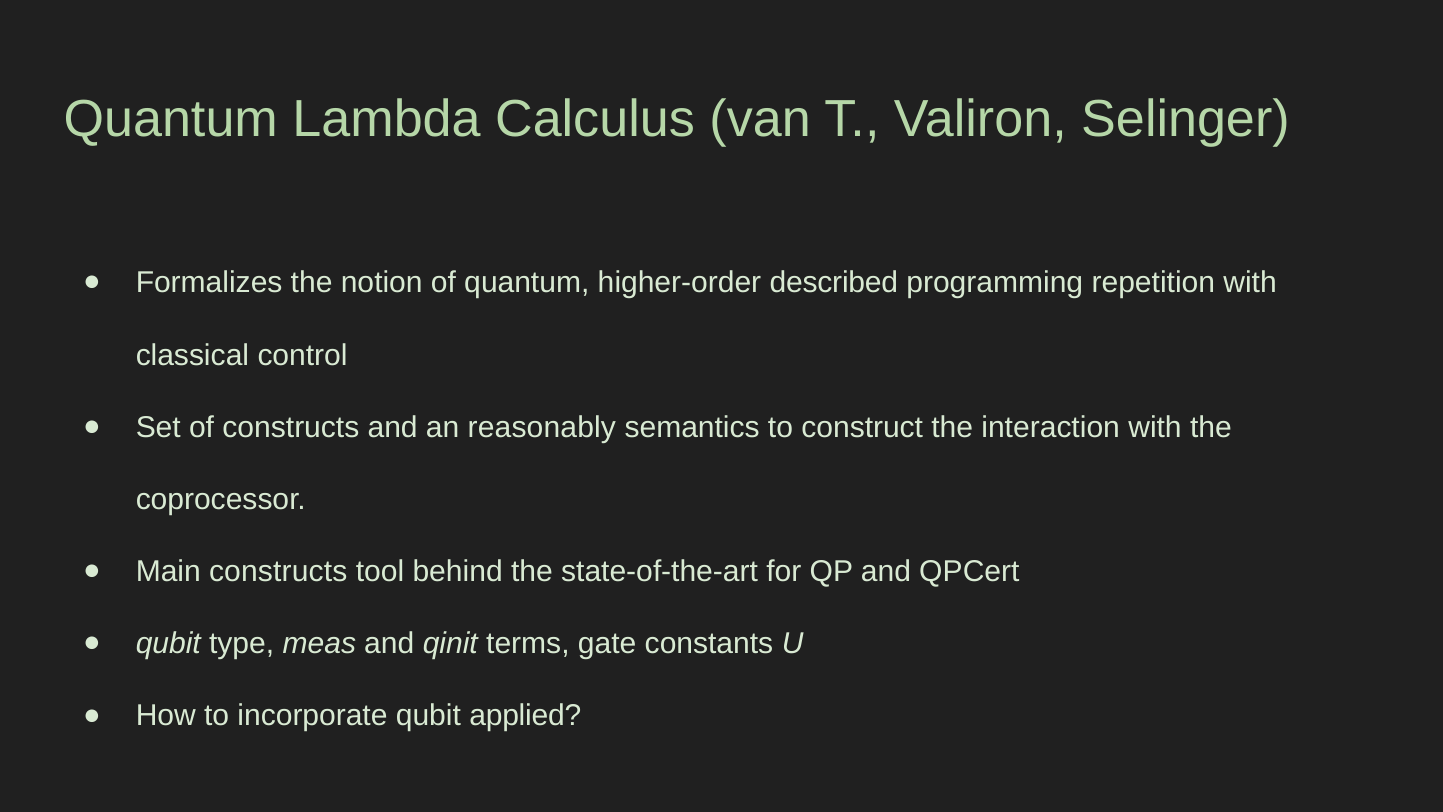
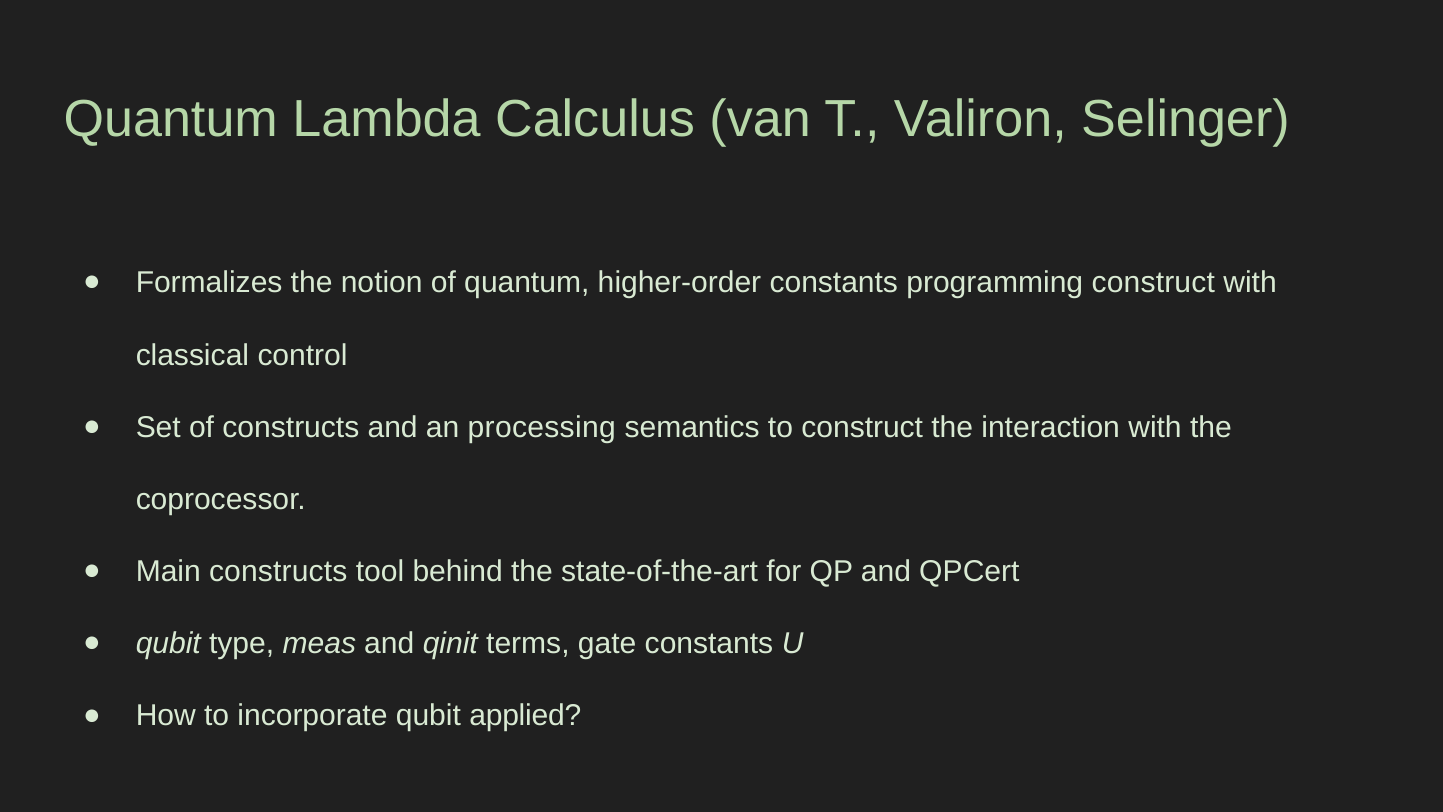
higher-order described: described -> constants (834, 283)
programming repetition: repetition -> construct (1153, 283)
reasonably: reasonably -> processing (542, 427)
